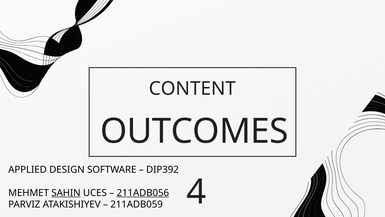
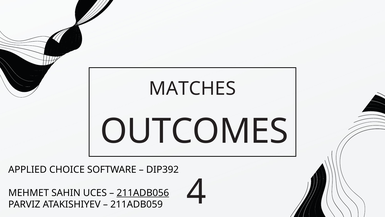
CONTENT: CONTENT -> MATCHES (192, 88)
DESIGN: DESIGN -> CHOICE (67, 169)
SAHIN underline: present -> none (66, 192)
